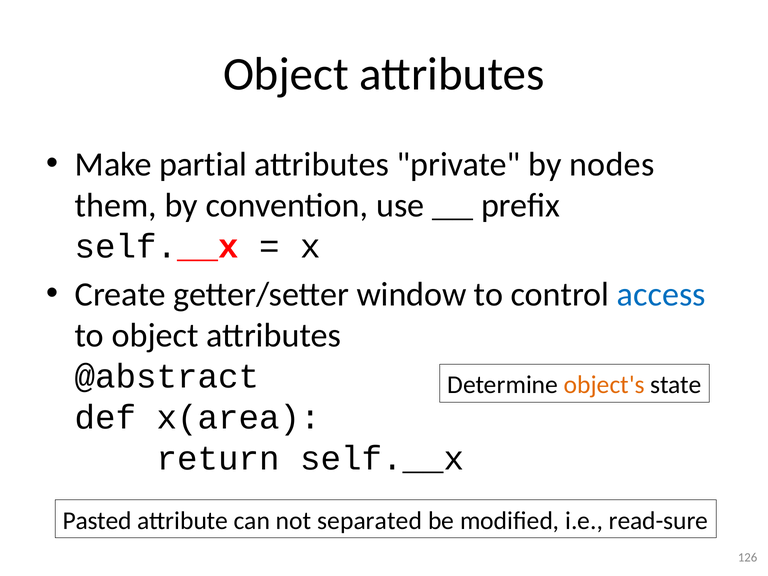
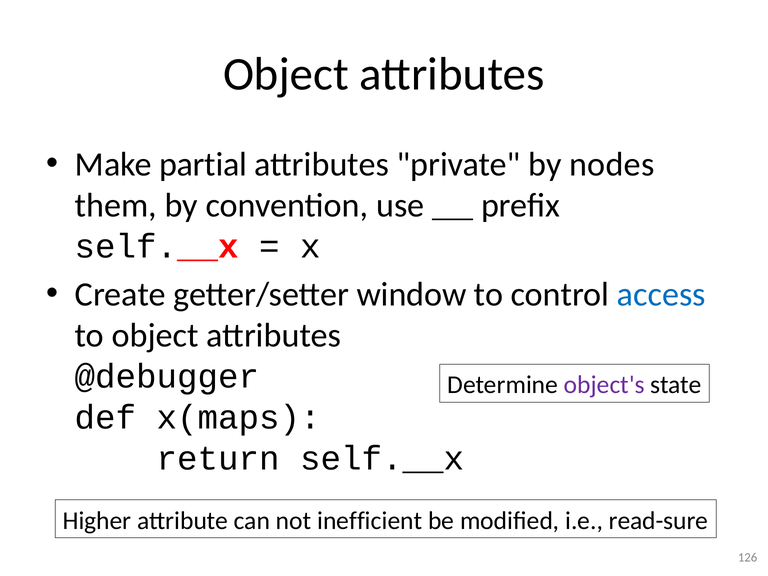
@abstract: @abstract -> @debugger (167, 376)
object's colour: orange -> purple (604, 385)
x(area: x(area -> x(maps (239, 417)
Pasted: Pasted -> Higher (97, 521)
separated: separated -> inefficient (370, 521)
